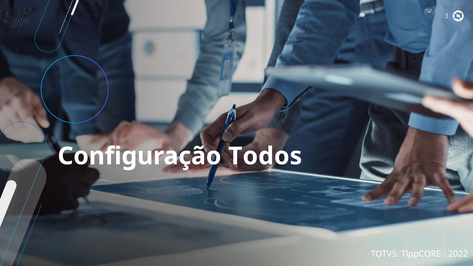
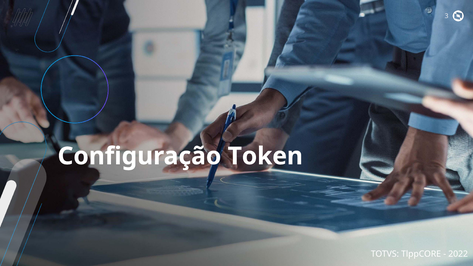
Todos: Todos -> Token (265, 156)
